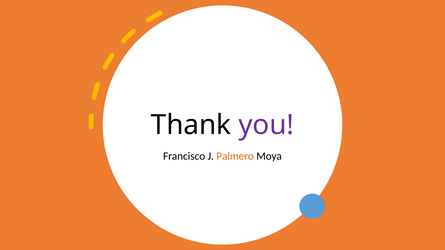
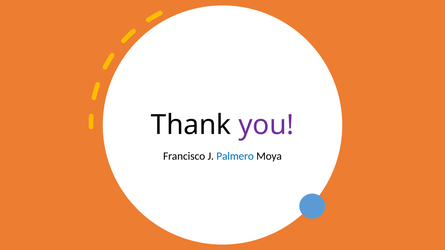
Palmero colour: orange -> blue (235, 156)
